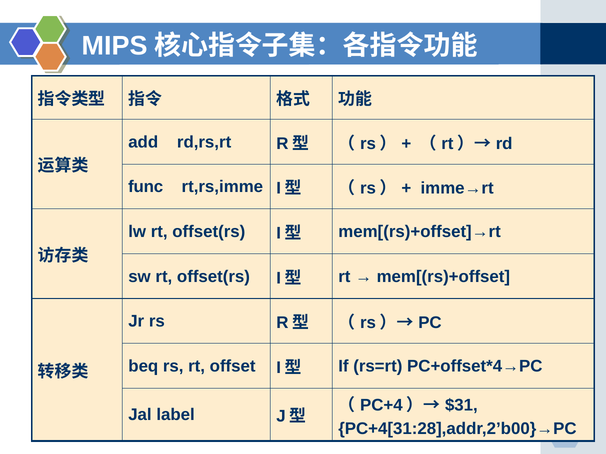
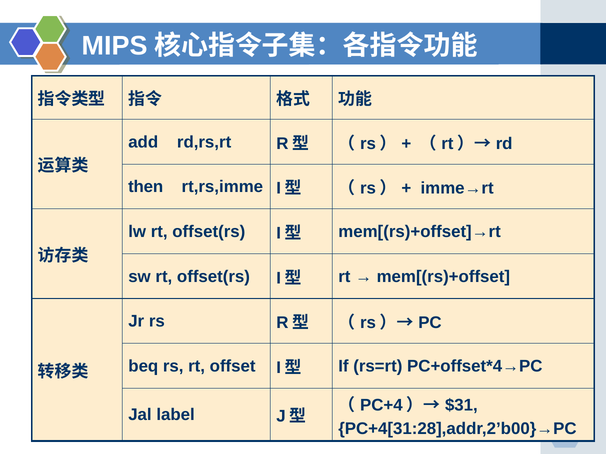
func: func -> then (146, 187)
